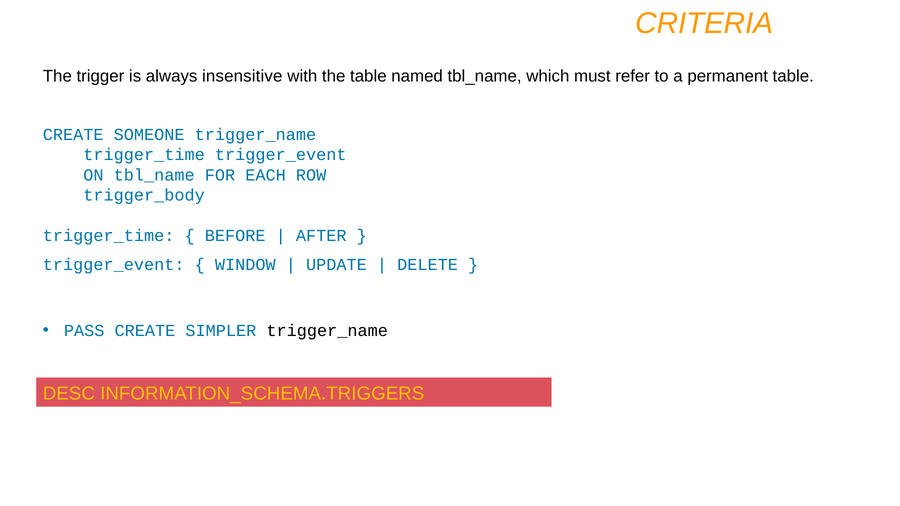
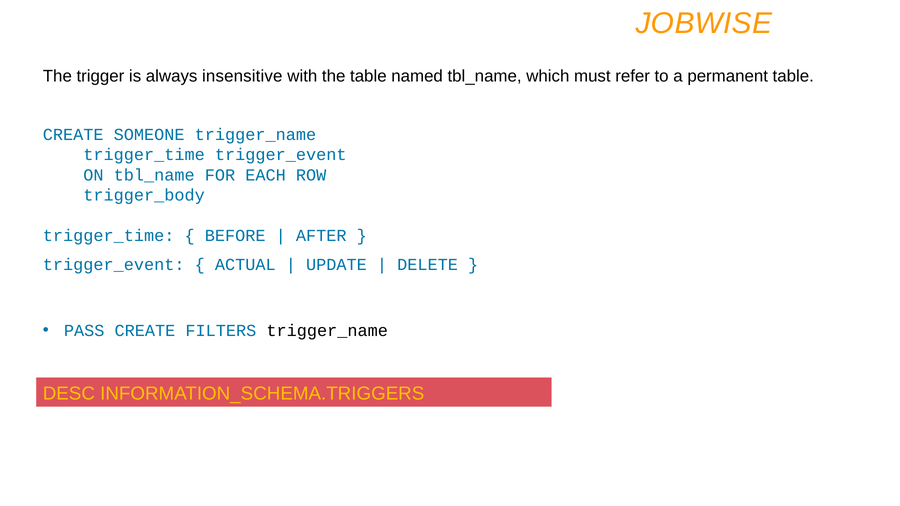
CRITERIA: CRITERIA -> JOBWISE (704, 23)
WINDOW: WINDOW -> ACTUAL (245, 265)
SIMPLER: SIMPLER -> FILTERS (221, 331)
